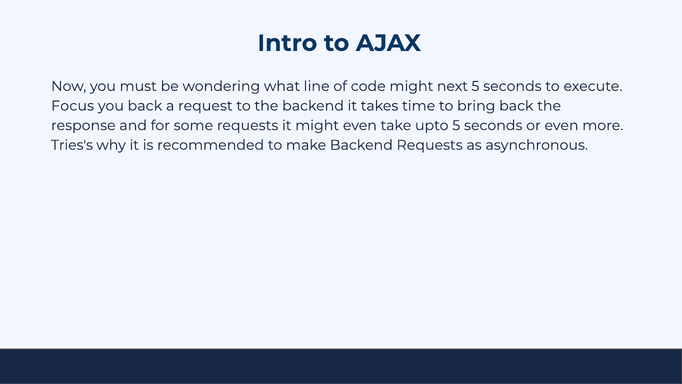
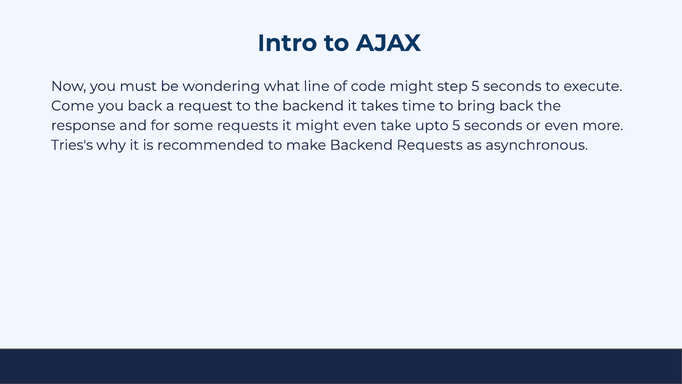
next: next -> step (452, 86)
Focus: Focus -> Come (73, 106)
